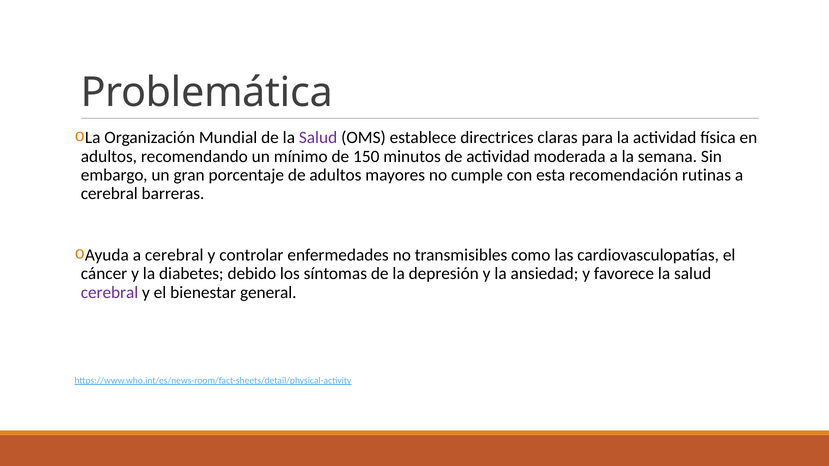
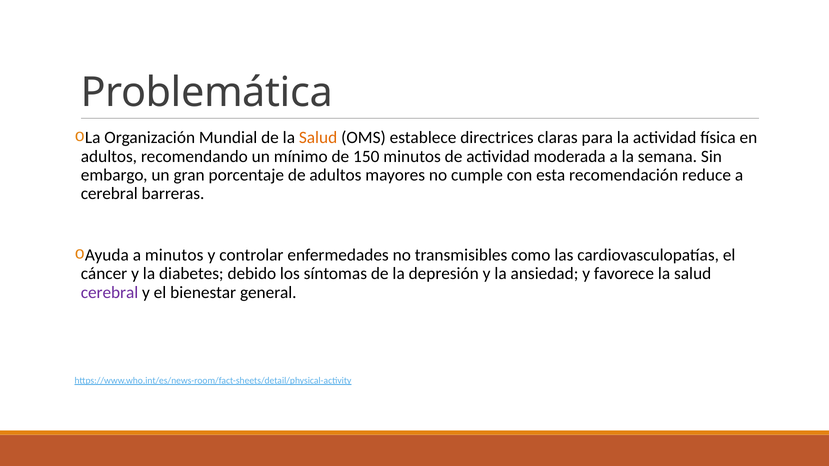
Salud colour: purple -> orange (318, 138)
rutinas: rutinas -> reduce (707, 175)
cerebral: cerebral -> minutos (174, 255)
